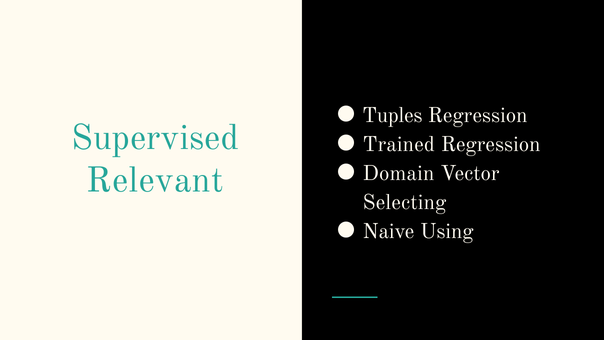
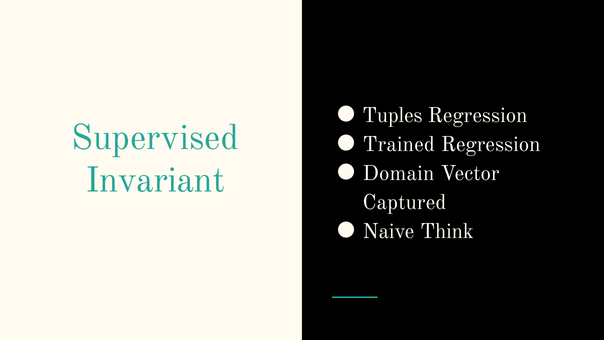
Relevant: Relevant -> Invariant (155, 180)
Selecting: Selecting -> Captured (404, 202)
Using: Using -> Think (447, 231)
